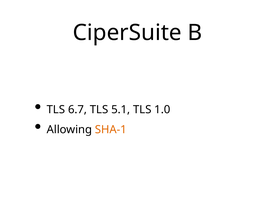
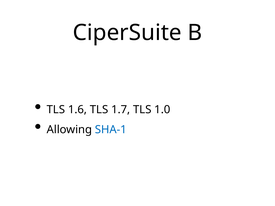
6.7: 6.7 -> 1.6 (78, 110)
5.1: 5.1 -> 1.7 (121, 110)
SHA-1 colour: orange -> blue (111, 130)
